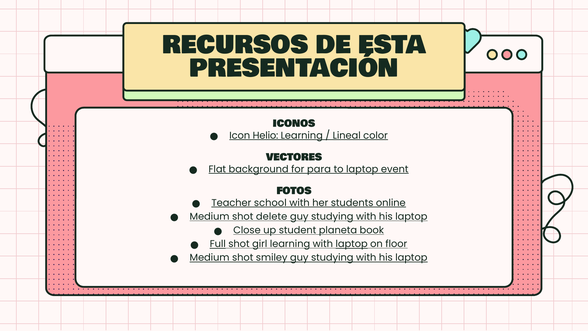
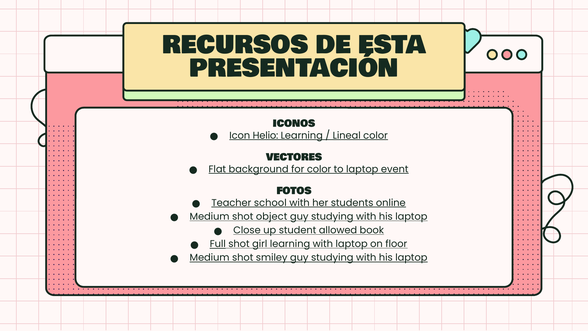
for para: para -> color (319, 169)
delete: delete -> object (272, 216)
planeta: planeta -> allowed (338, 230)
laptop underline: present -> none (352, 244)
